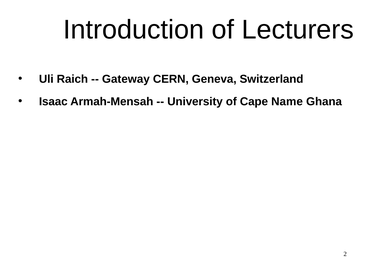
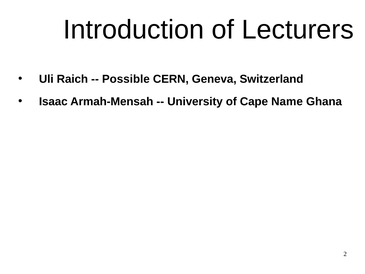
Gateway: Gateway -> Possible (126, 79)
